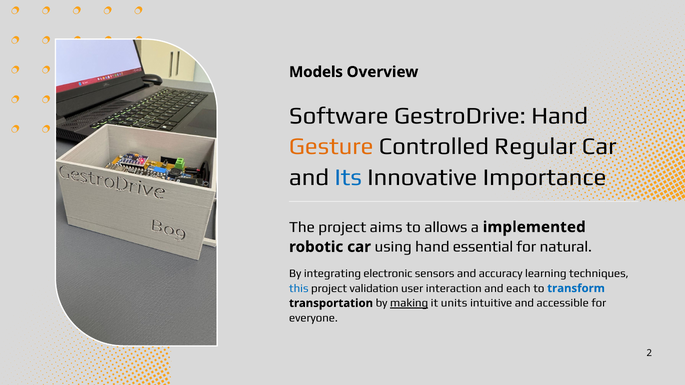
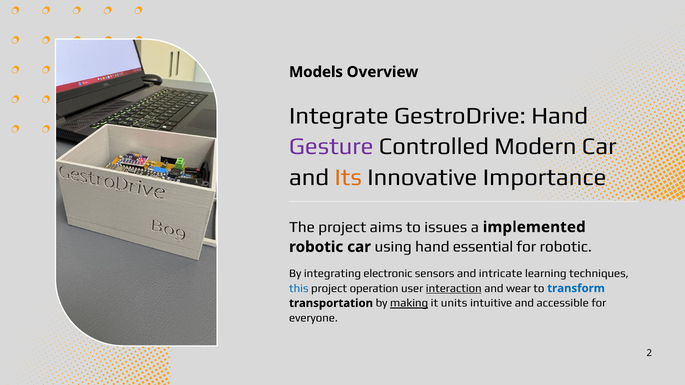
Software: Software -> Integrate (339, 116)
Gesture colour: orange -> purple (331, 147)
Regular: Regular -> Modern (535, 147)
Its colour: blue -> orange (348, 178)
allows: allows -> issues (446, 227)
for natural: natural -> robotic (566, 247)
accuracy: accuracy -> intricate (501, 274)
validation: validation -> operation (374, 289)
interaction underline: none -> present (454, 289)
each: each -> wear (519, 289)
